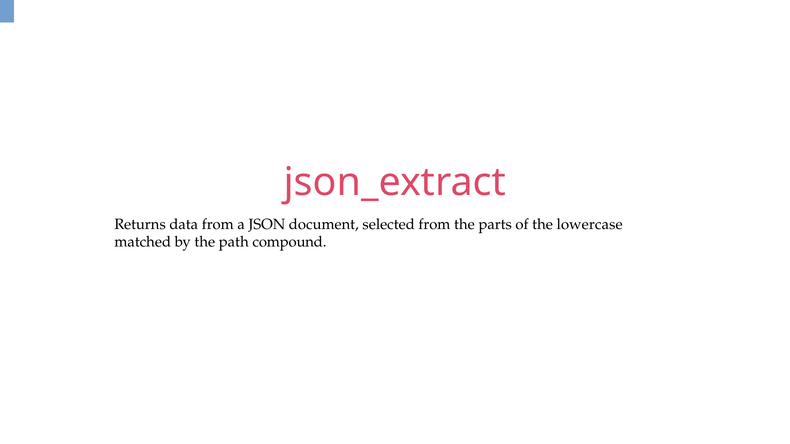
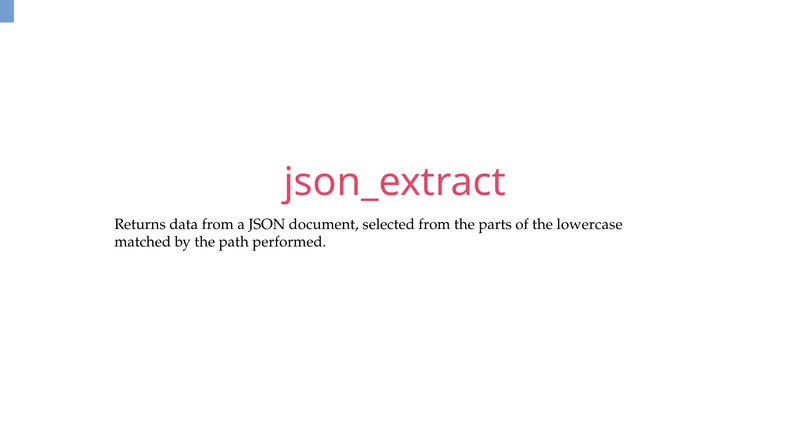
compound: compound -> performed (289, 242)
